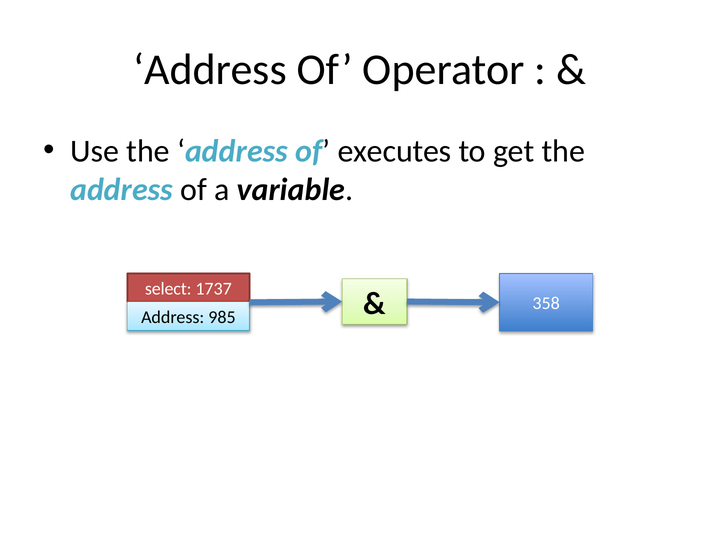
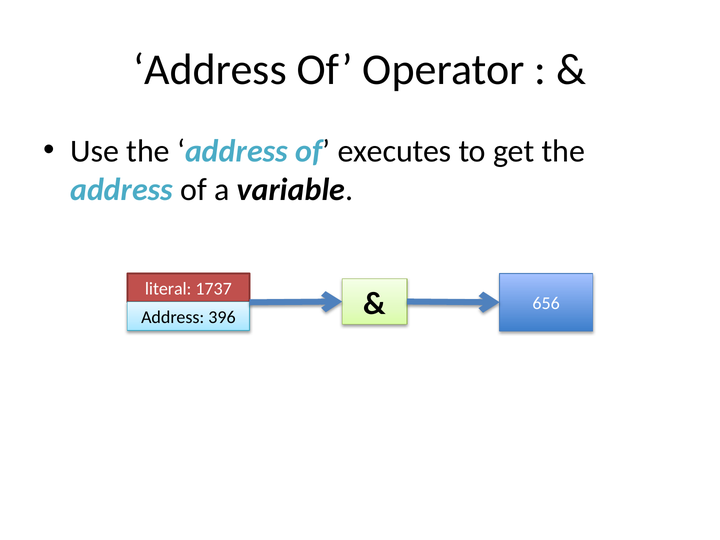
select: select -> literal (168, 289)
985: 985 -> 396 (222, 317)
358: 358 -> 656 (546, 304)
